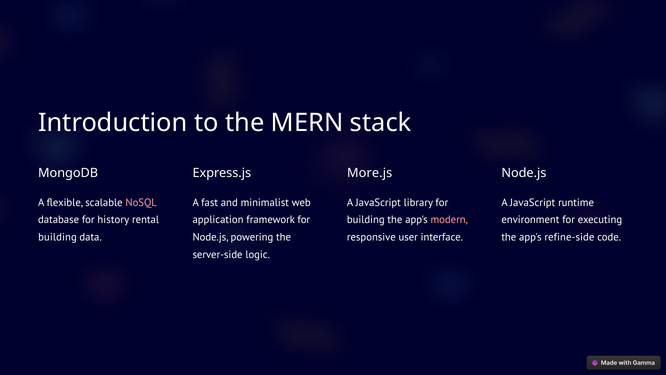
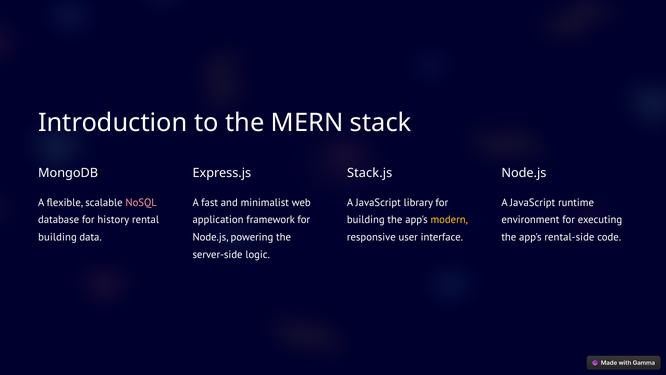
More.js: More.js -> Stack.js (370, 173)
modern colour: pink -> yellow (449, 220)
refine-side: refine-side -> rental-side (569, 237)
